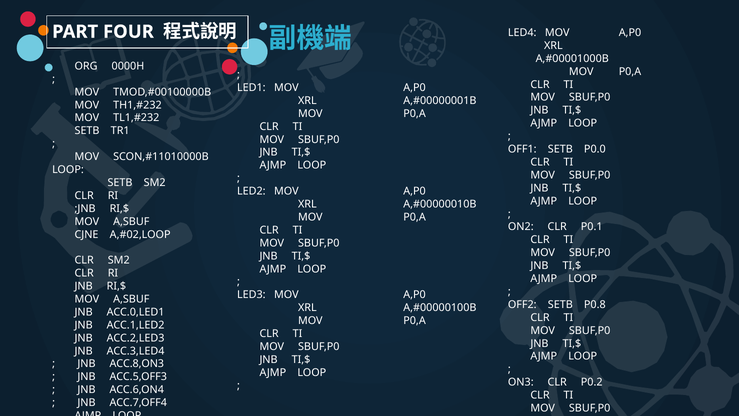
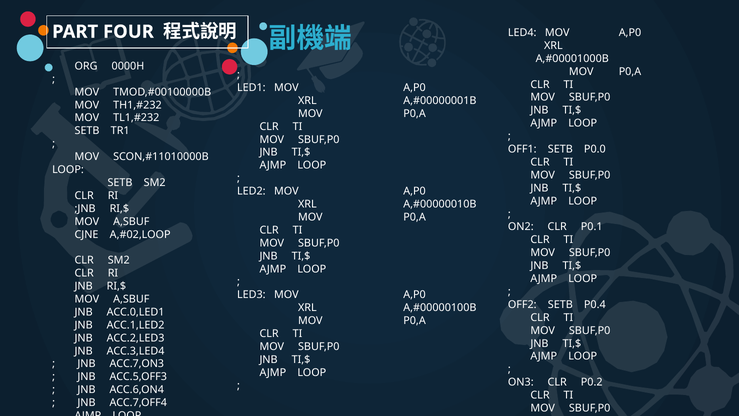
P0.8: P0.8 -> P0.4 (595, 304)
ACC.8,ON3: ACC.8,ON3 -> ACC.7,ON3 (137, 364)
